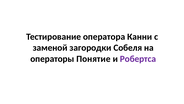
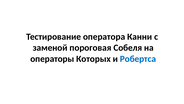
загородки: загородки -> пороговая (90, 48)
Понятие: Понятие -> Которых (93, 59)
Робертса colour: purple -> blue (138, 59)
